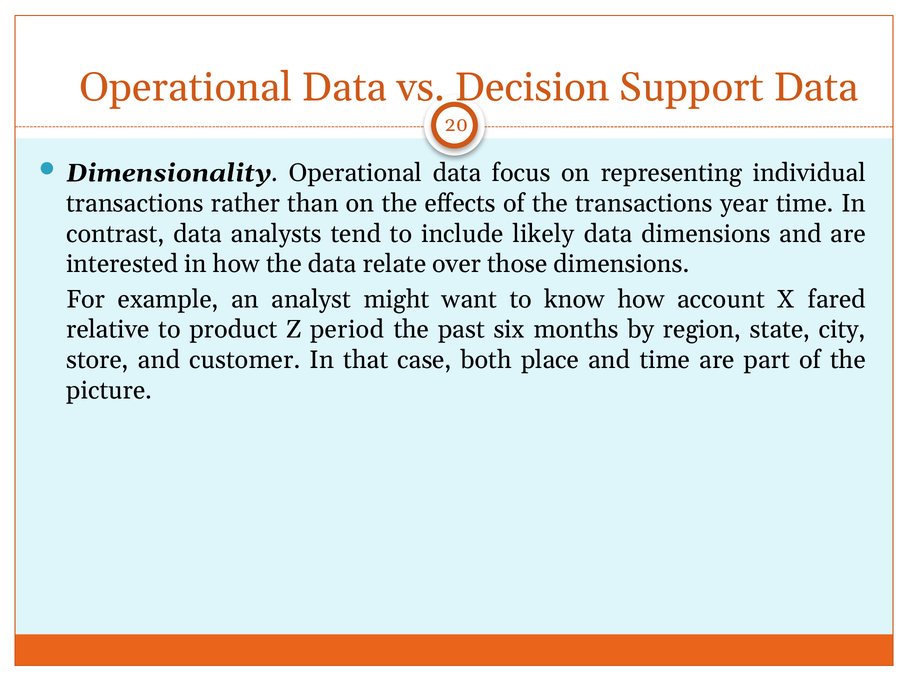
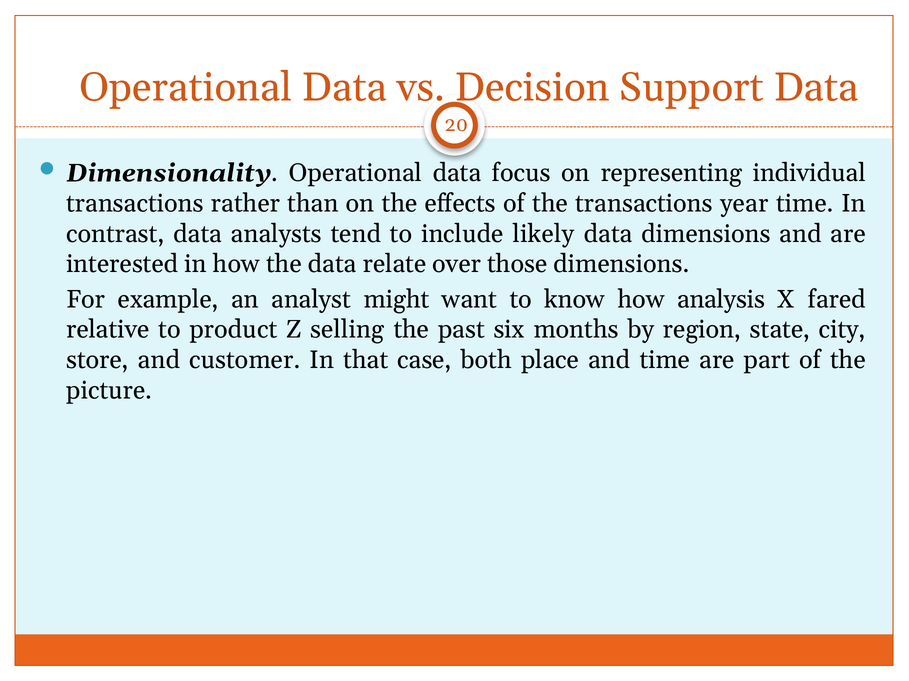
account: account -> analysis (721, 300)
period: period -> selling (347, 330)
